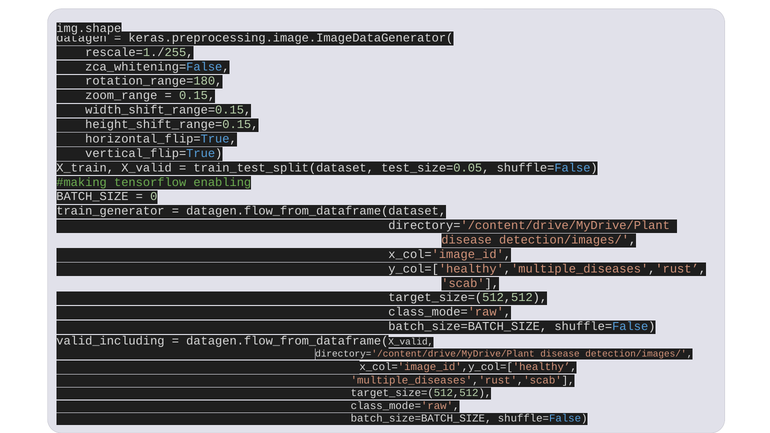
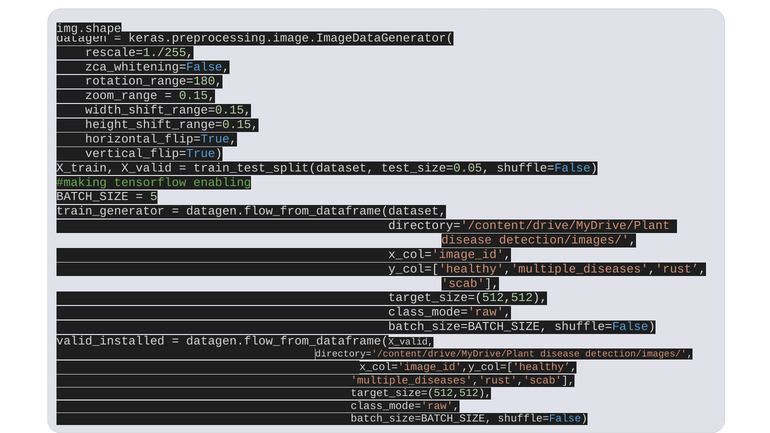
0: 0 -> 5 (154, 197)
valid_including: valid_including -> valid_installed (110, 341)
